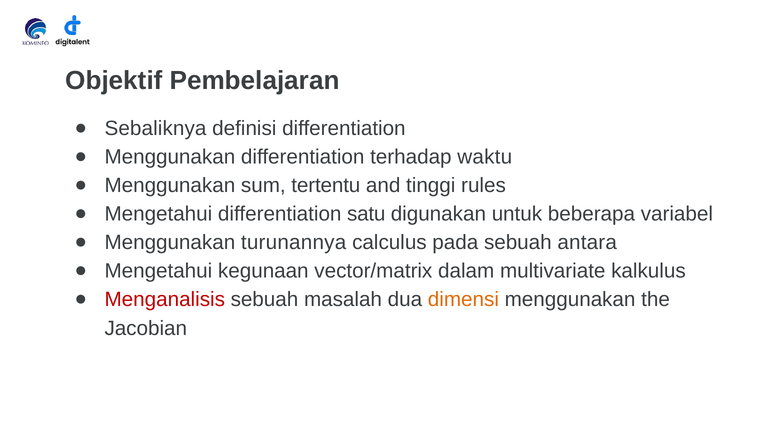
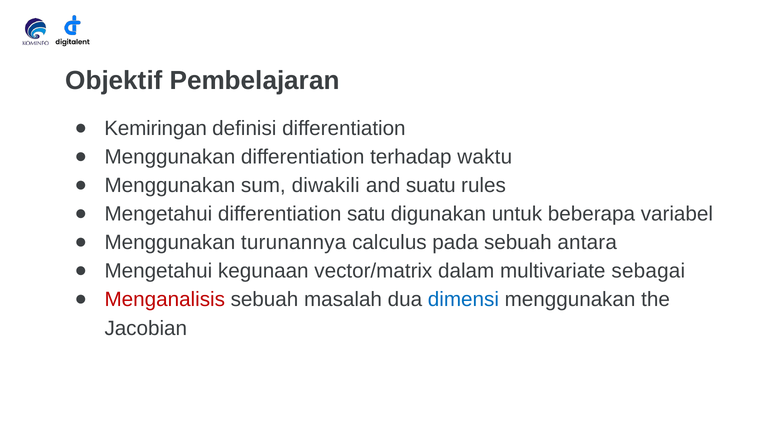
Sebaliknya: Sebaliknya -> Kemiringan (156, 129)
tertentu: tertentu -> diwakili (326, 186)
tinggi: tinggi -> suatu (431, 186)
kalkulus: kalkulus -> sebagai (648, 271)
dimensi colour: orange -> blue (463, 300)
